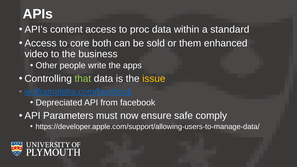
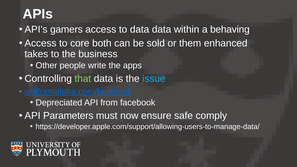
content: content -> gamers (66, 29)
to proc: proc -> data (140, 29)
standard: standard -> behaving (230, 29)
video: video -> takes (36, 54)
issue colour: yellow -> light blue (154, 79)
